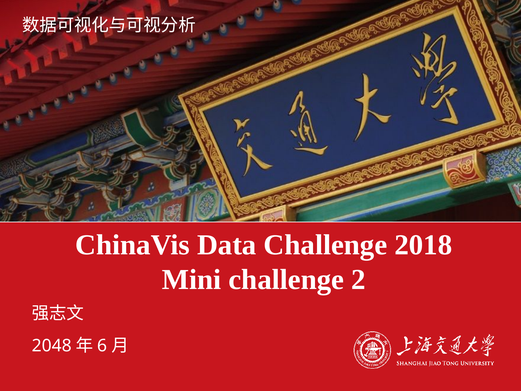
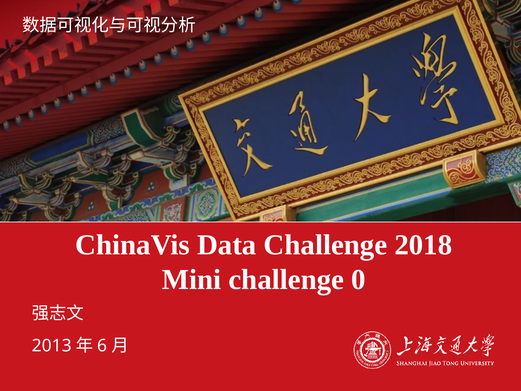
2: 2 -> 0 (358, 279)
2048: 2048 -> 2013 (52, 346)
